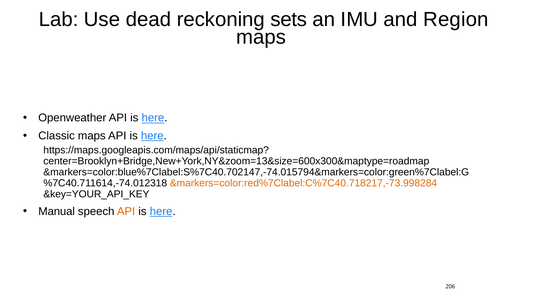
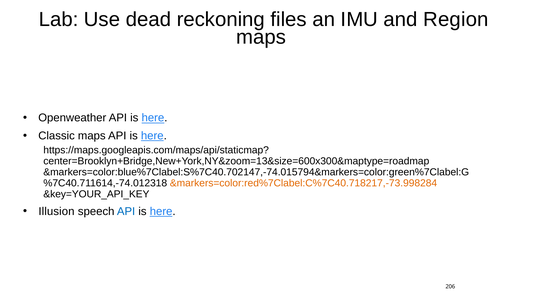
sets: sets -> files (289, 20)
Manual: Manual -> Illusion (56, 212)
API colour: orange -> blue (126, 212)
